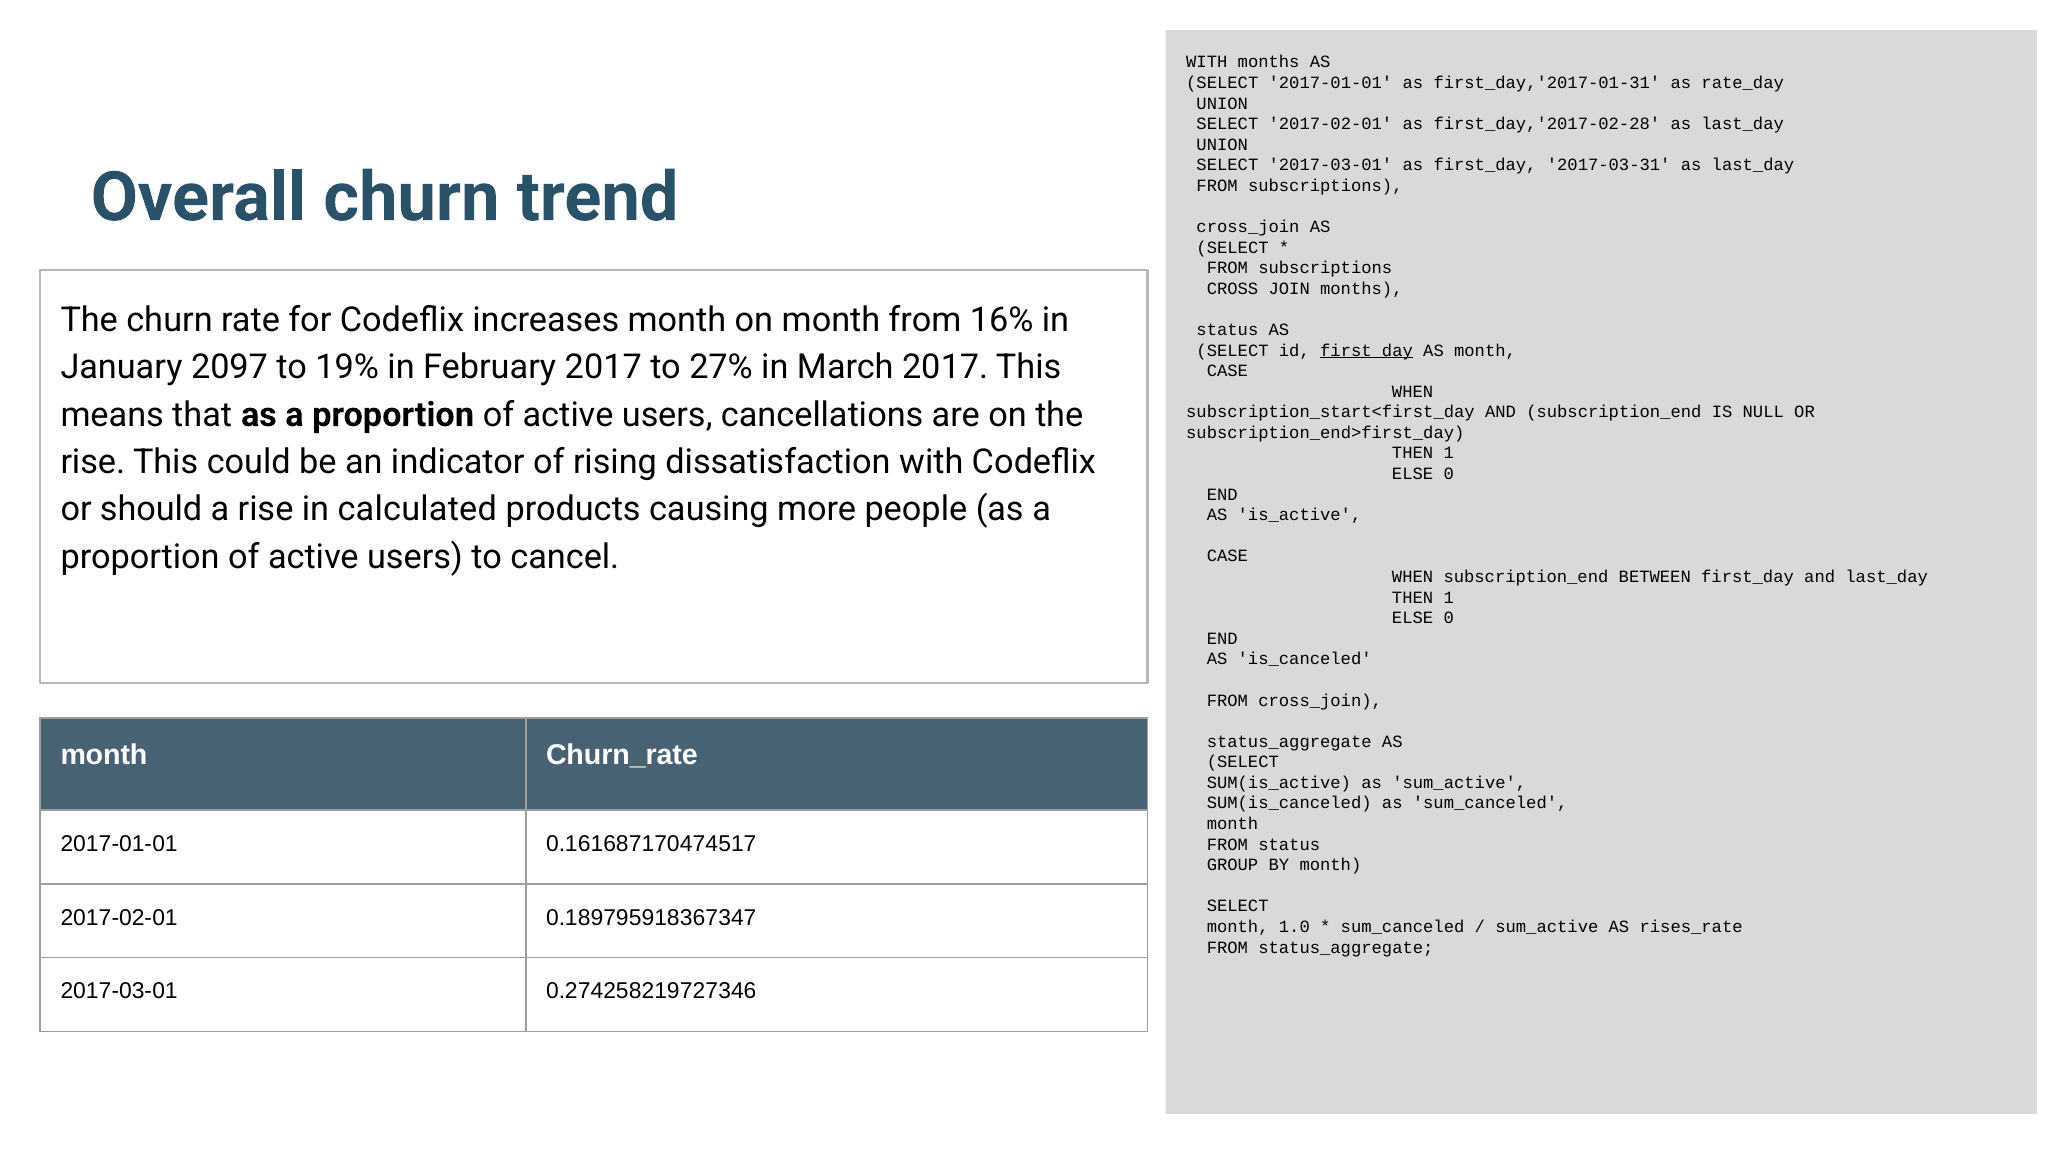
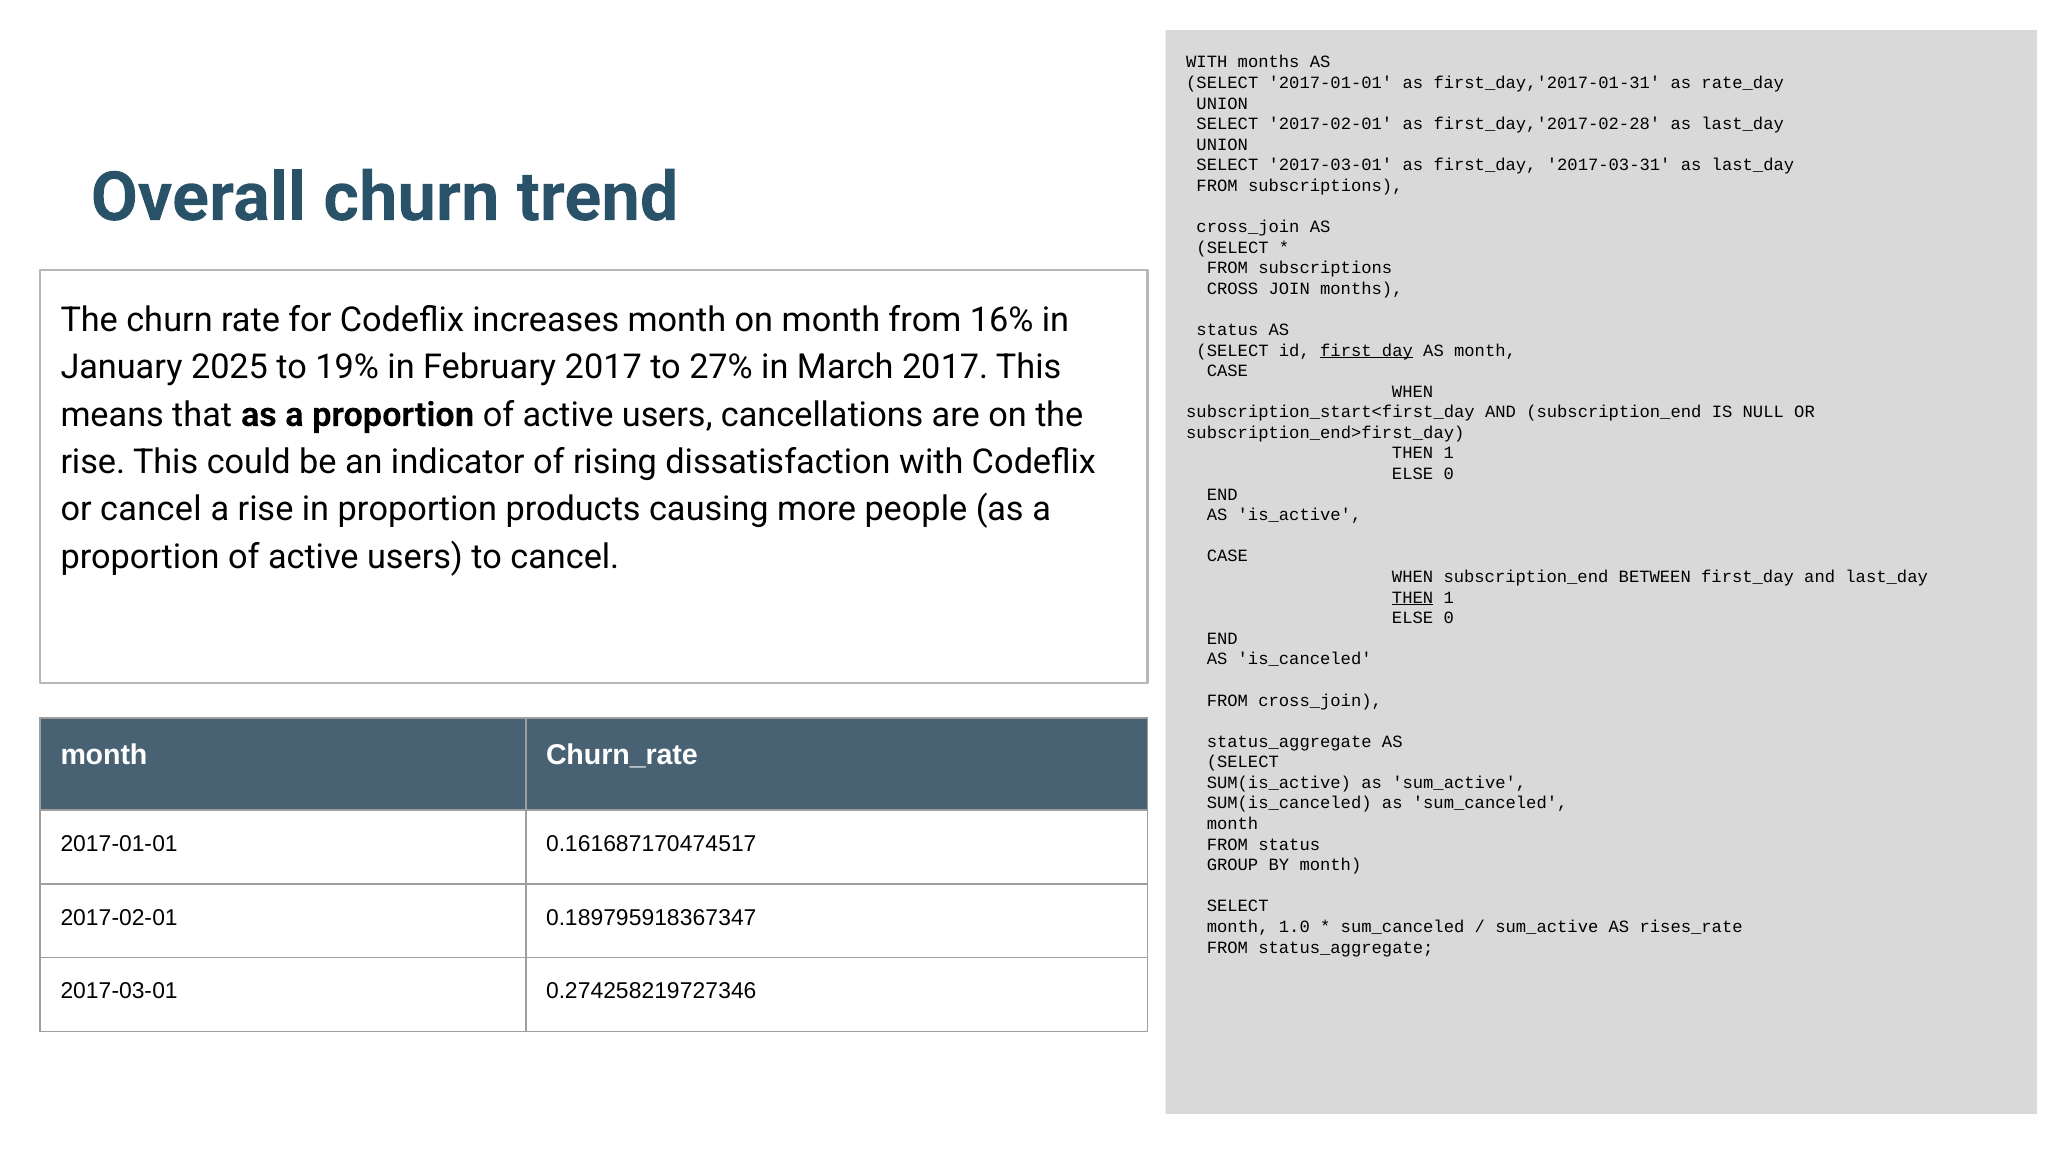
2097: 2097 -> 2025 (230, 367)
or should: should -> cancel (151, 509)
in calculated: calculated -> proportion (417, 509)
THEN underline: none -> present (1413, 597)
